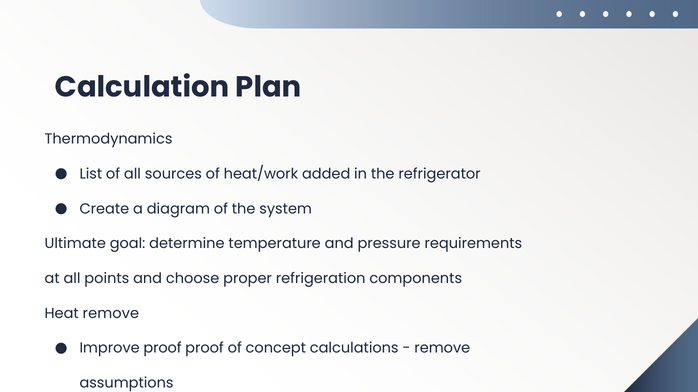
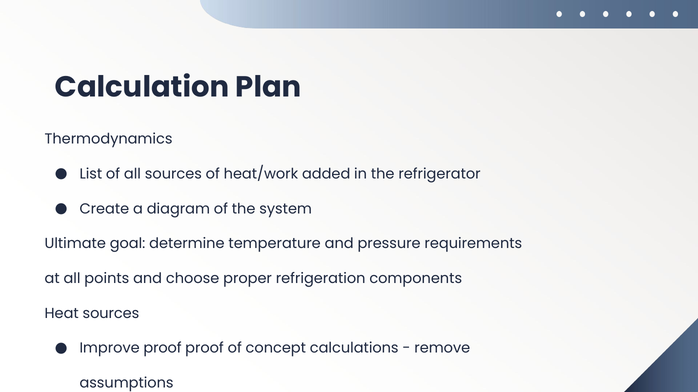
Heat remove: remove -> sources (111, 314)
